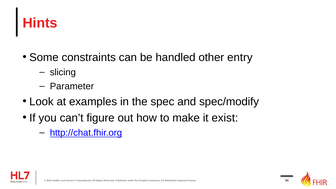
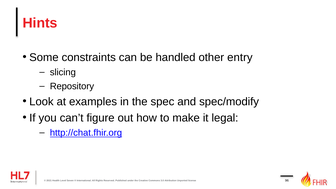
Parameter: Parameter -> Repository (72, 86)
exist: exist -> legal (225, 118)
